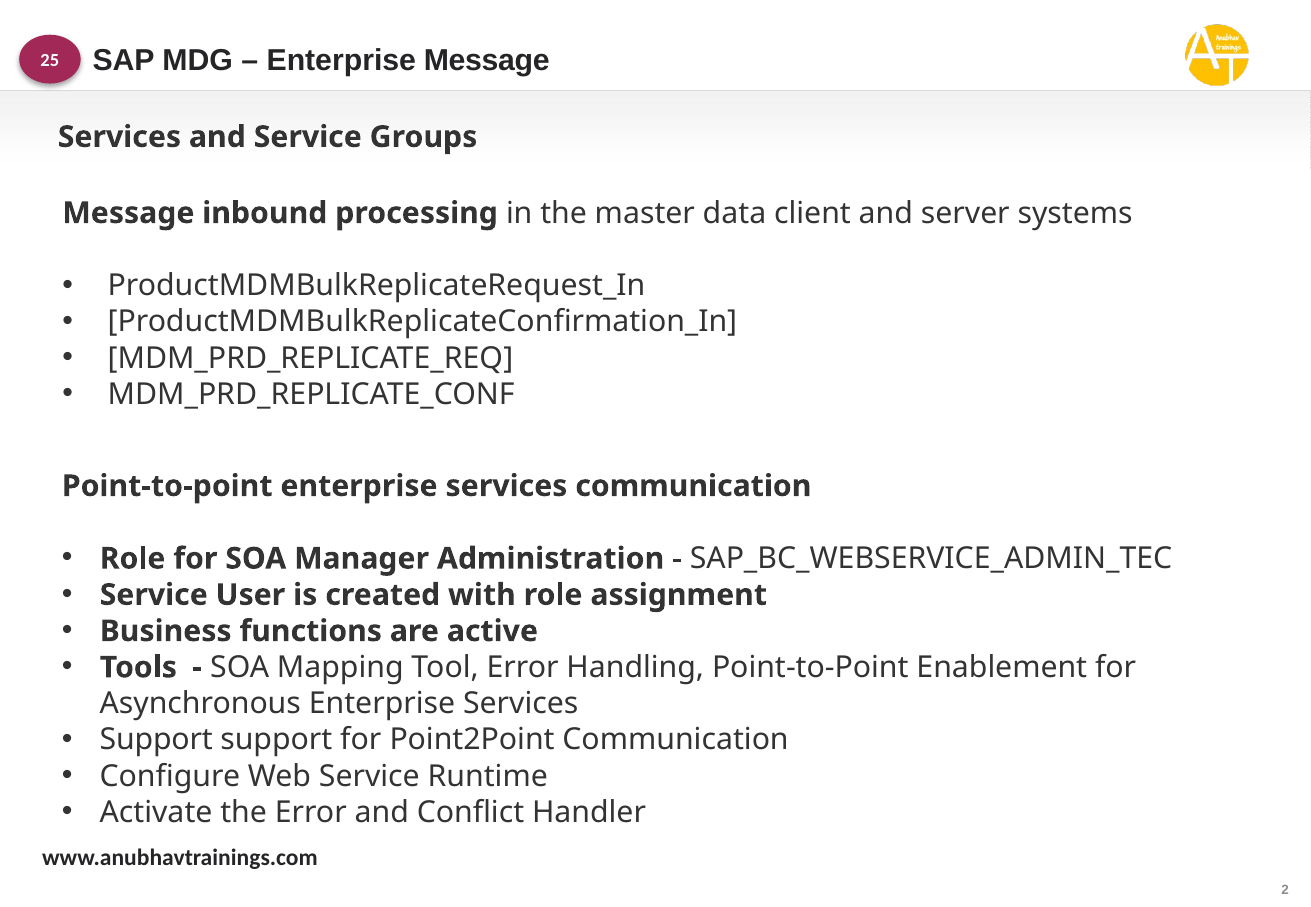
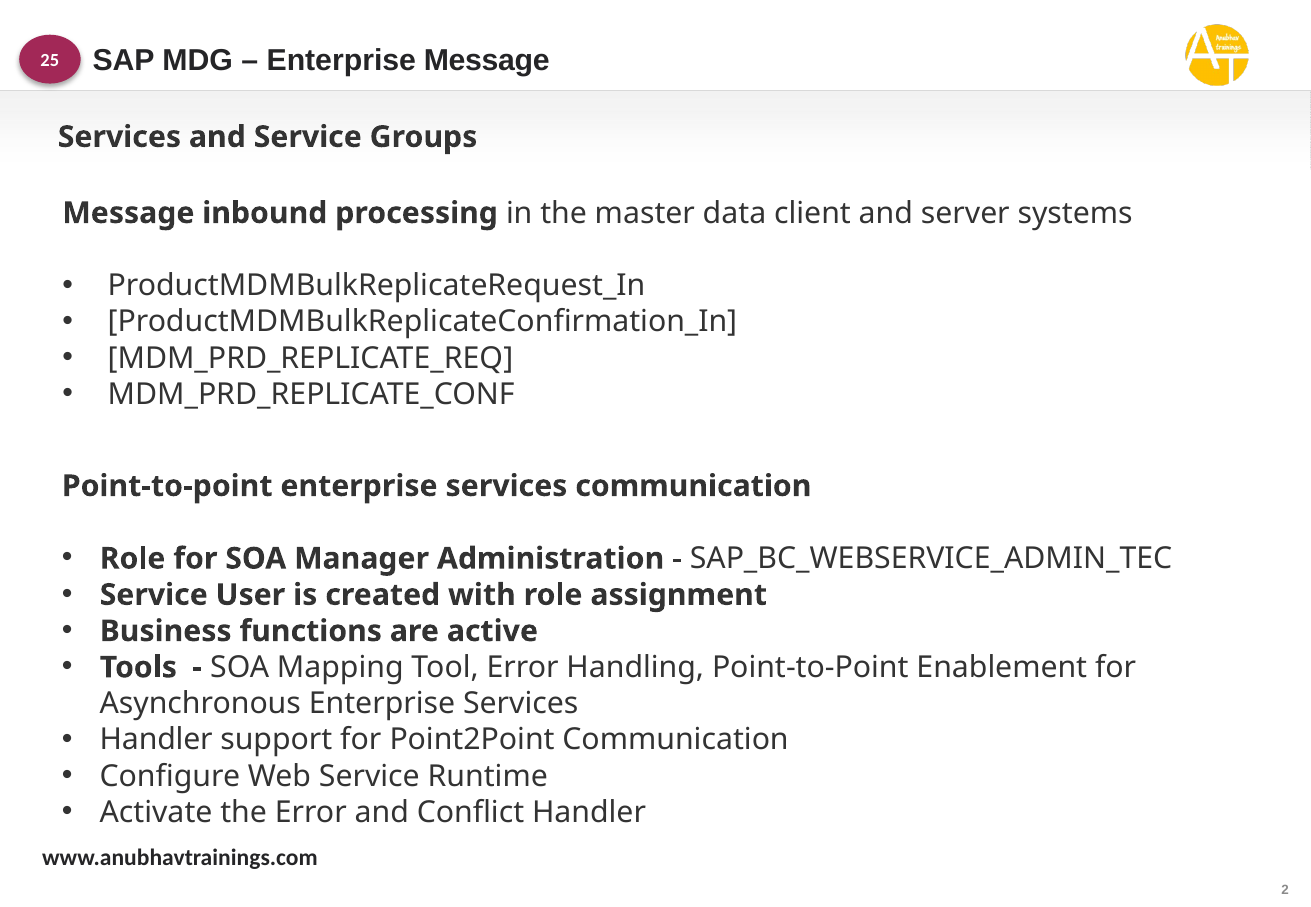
Support: Support -> Handler (156, 740)
